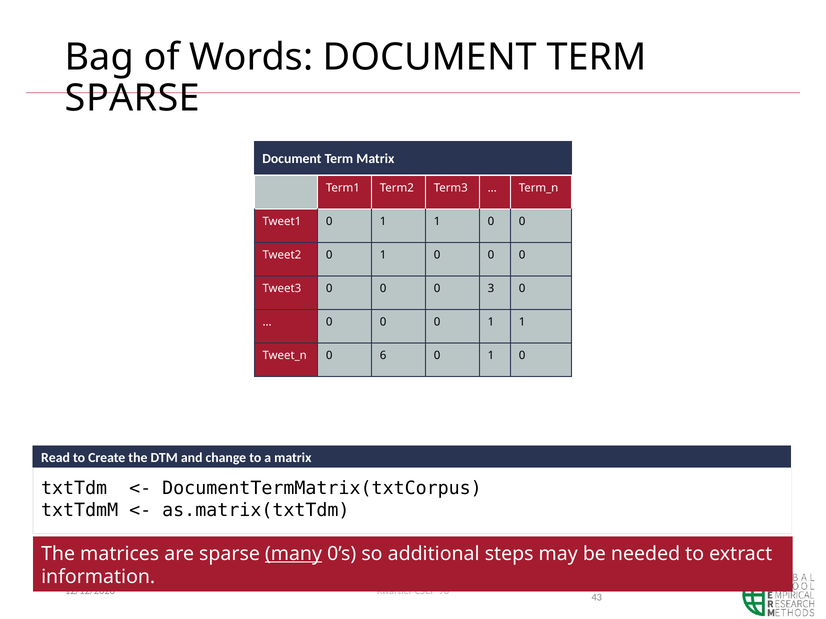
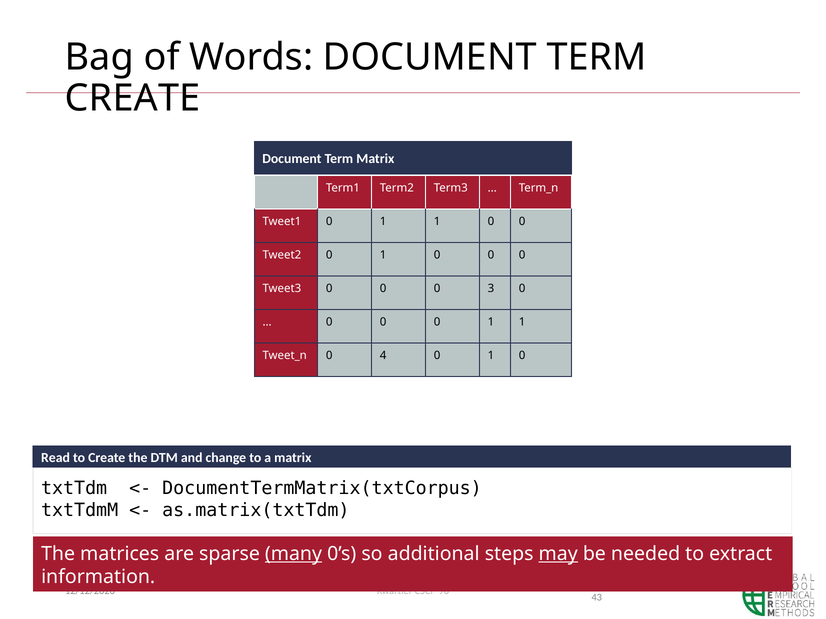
SPARSE: SPARSE -> CREATE (133, 98)
6: 6 -> 4 (383, 356)
may underline: none -> present (558, 554)
